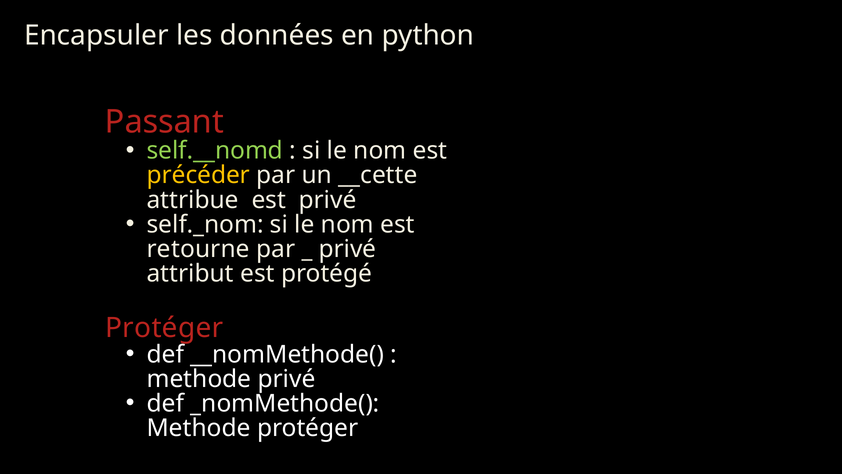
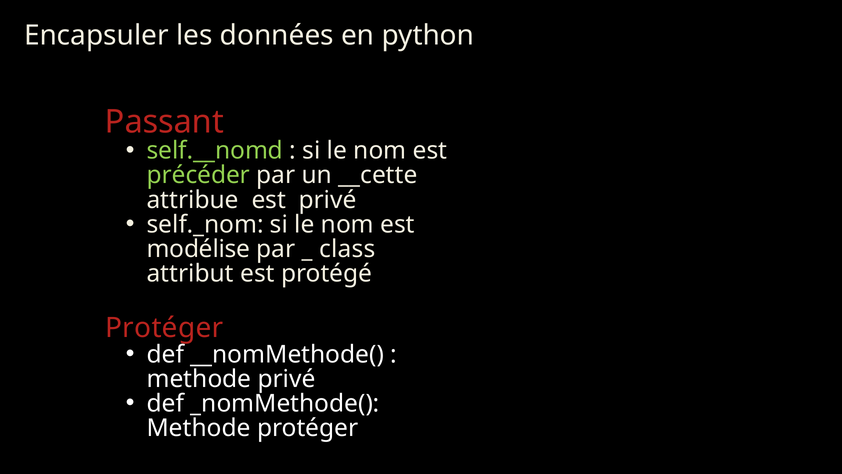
précéder colour: yellow -> light green (198, 175)
retourne: retourne -> modélise (198, 249)
privé: privé -> class (347, 249)
